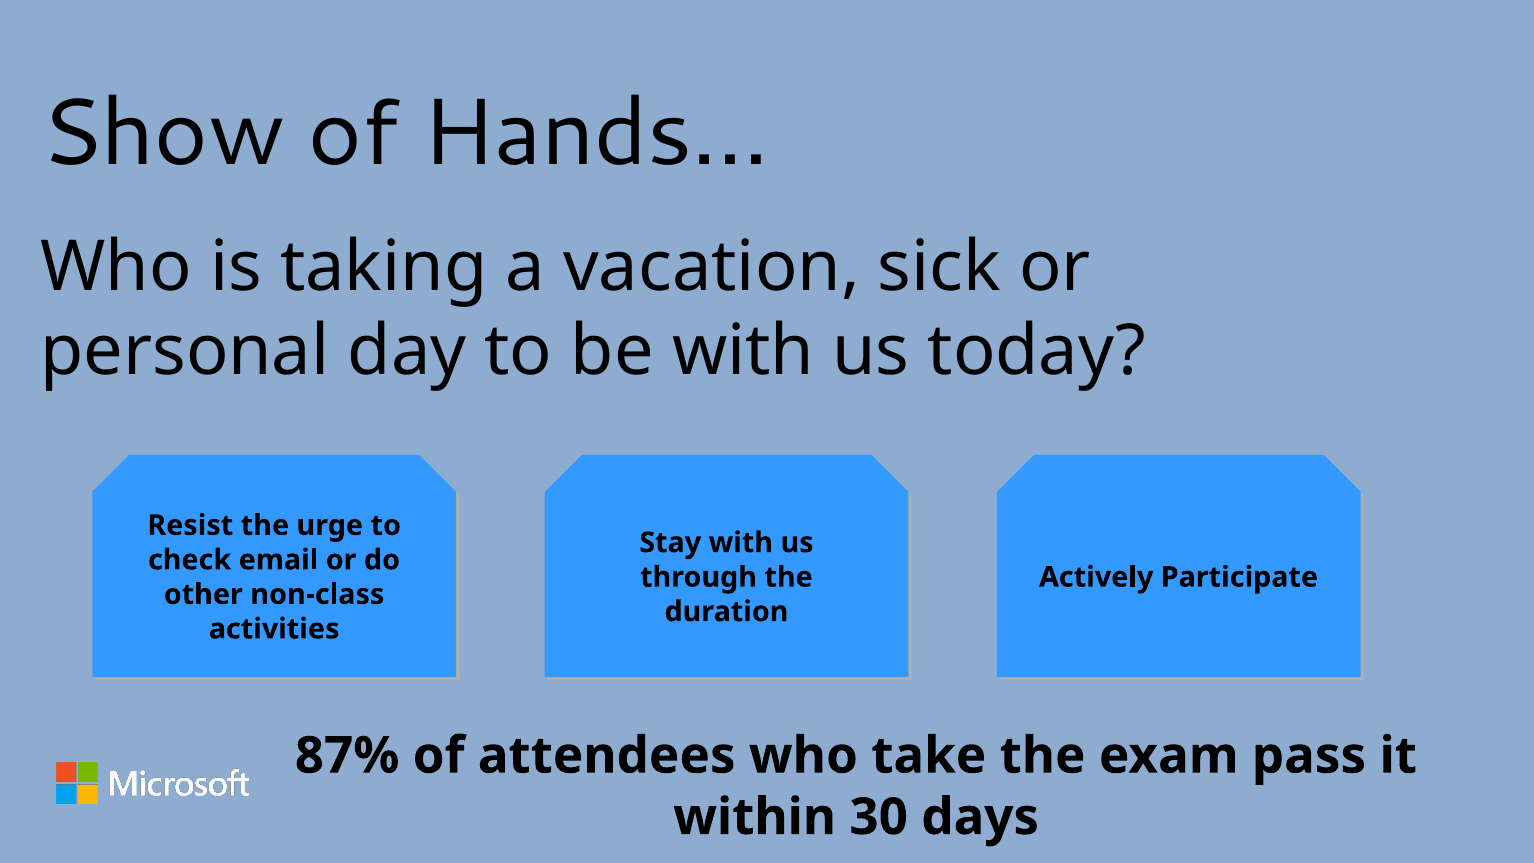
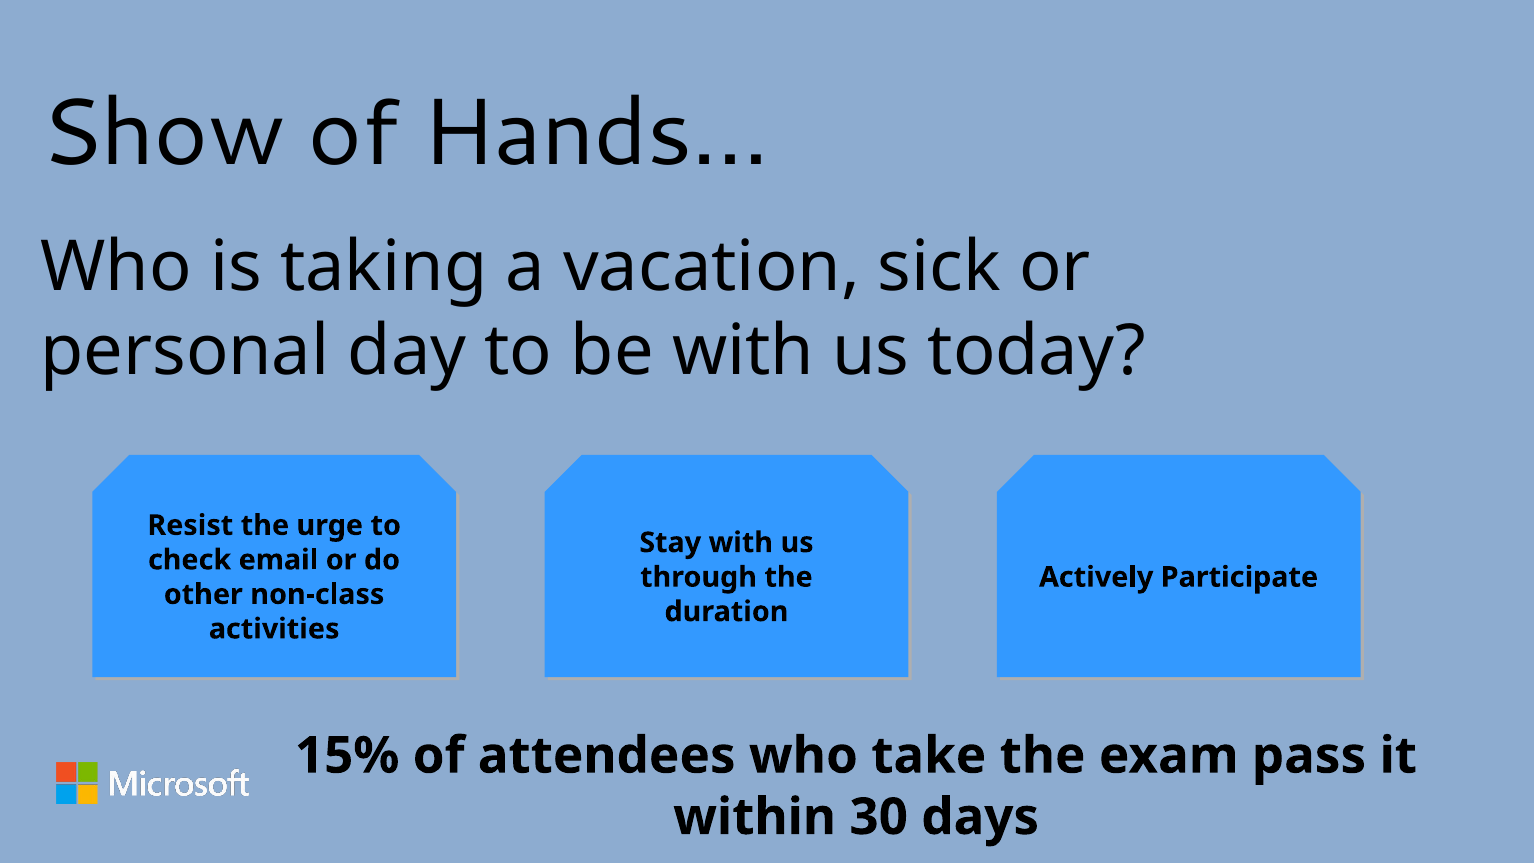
87%: 87% -> 15% (347, 756)
